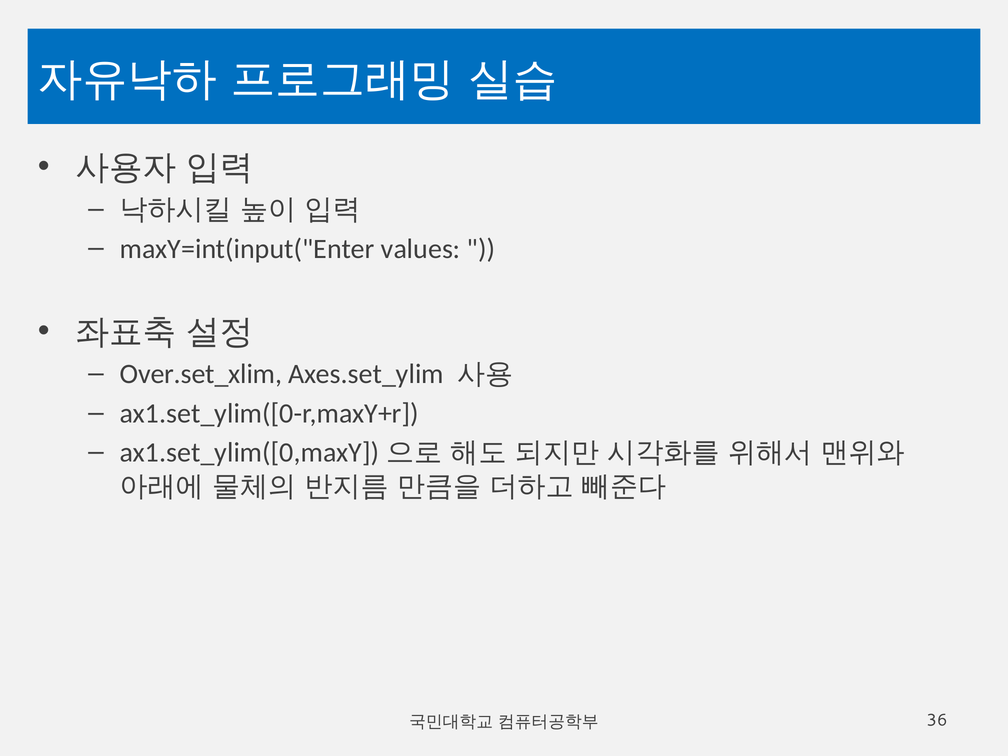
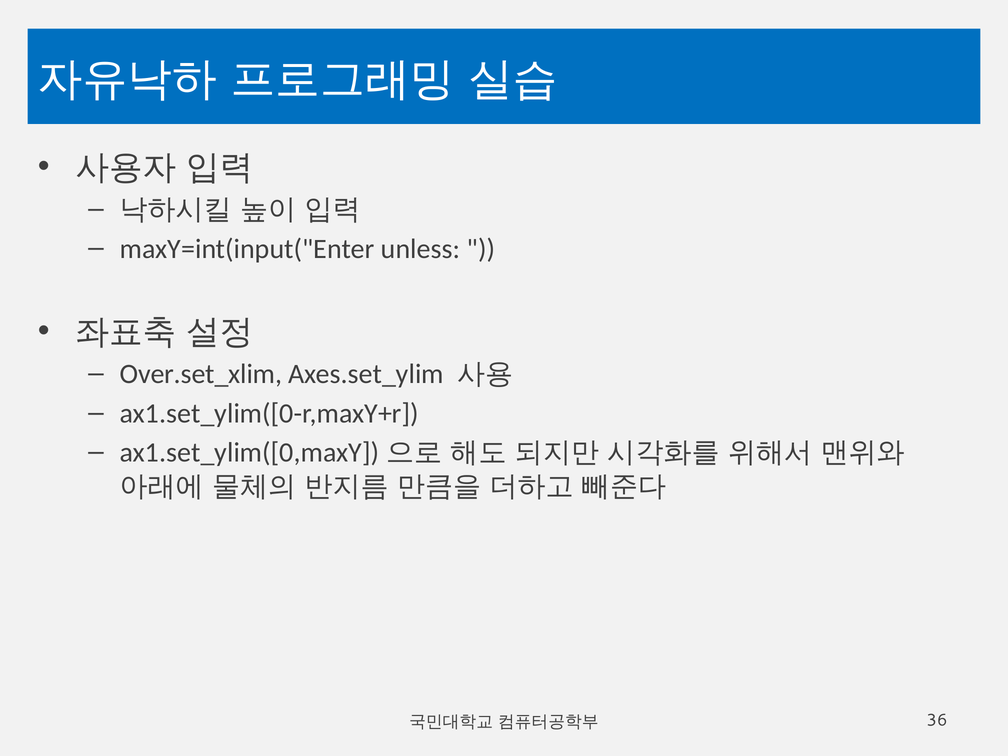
values: values -> unless (421, 249)
